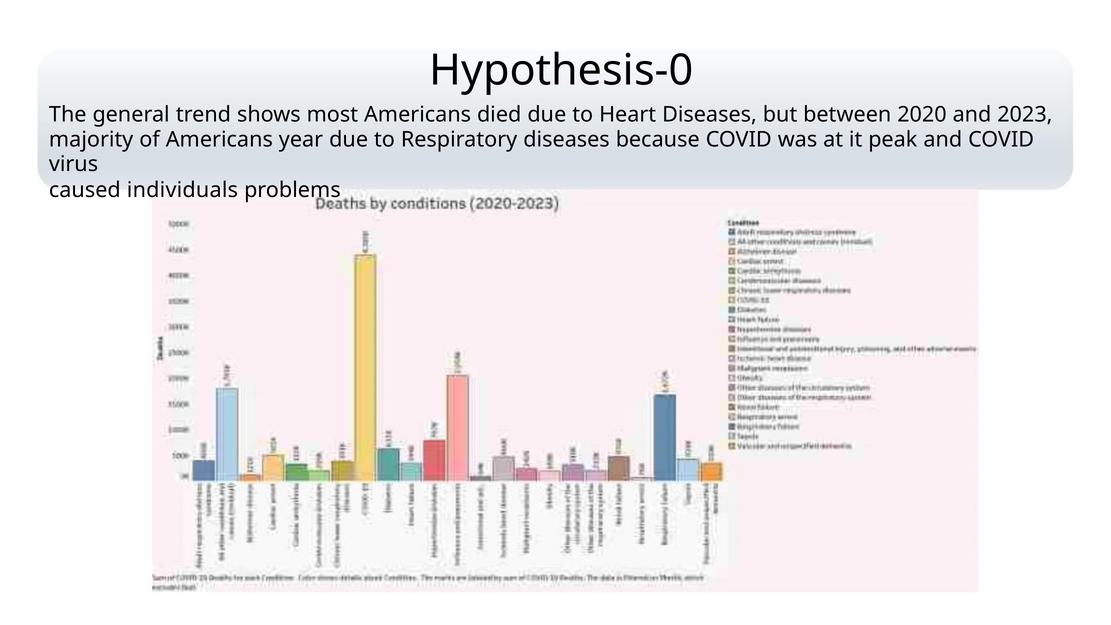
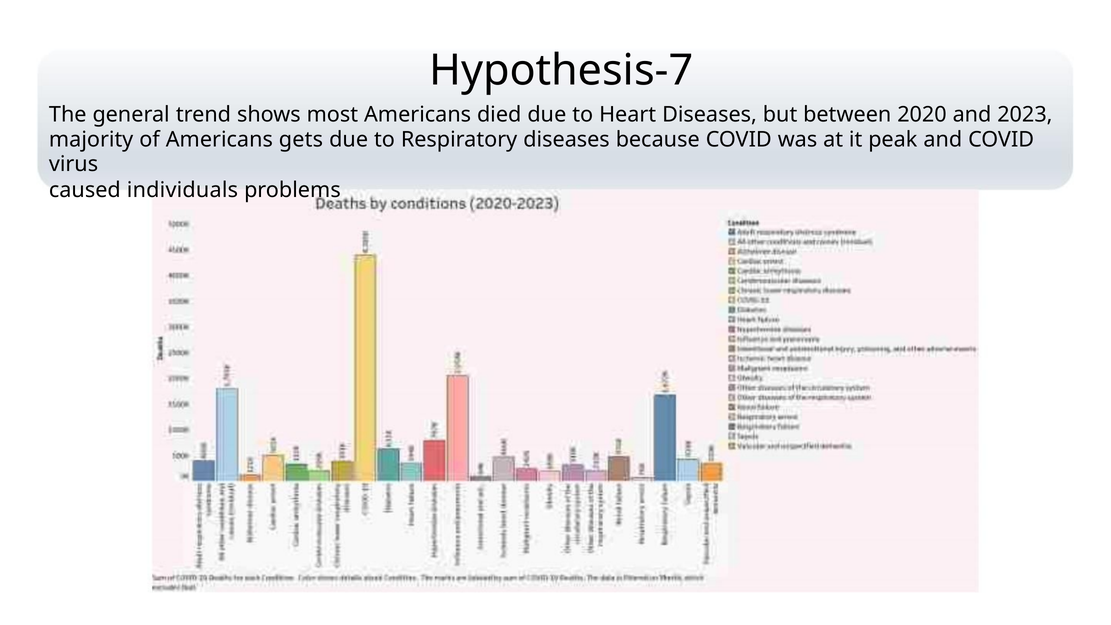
Hypothesis-0: Hypothesis-0 -> Hypothesis-7 (561, 71)
year: year -> gets (301, 140)
